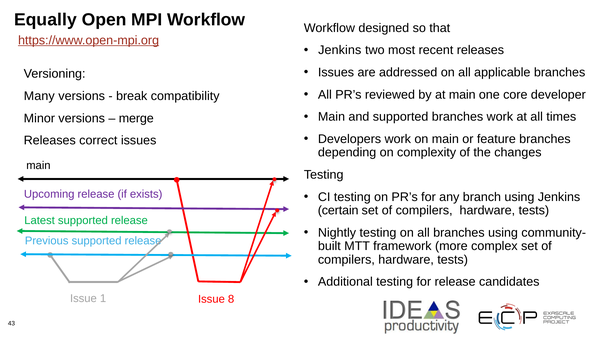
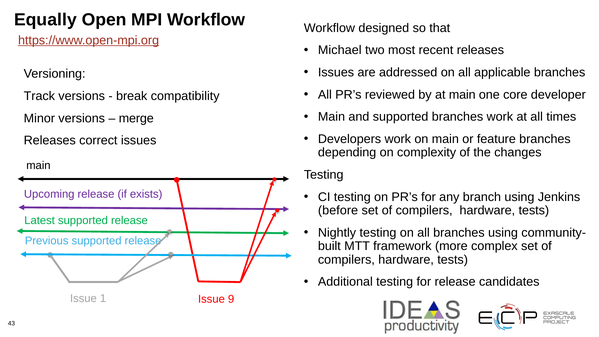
Jenkins: Jenkins -> Michael (340, 50)
Many: Many -> Track (39, 96)
certain: certain -> before (338, 210)
8: 8 -> 9 (231, 299)
